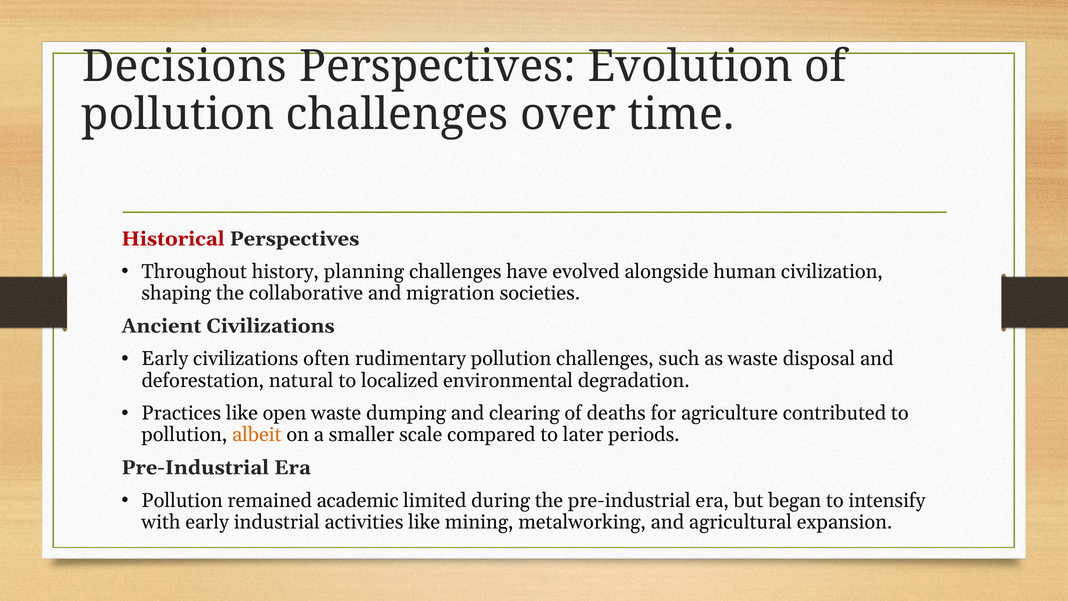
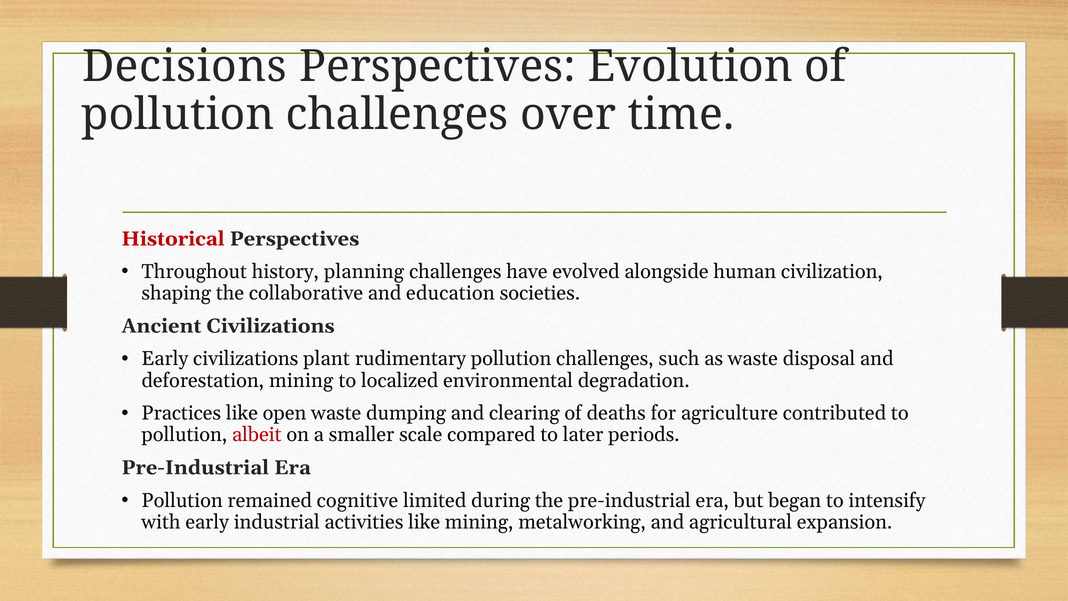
migration: migration -> education (450, 293)
often: often -> plant (326, 359)
deforestation natural: natural -> mining (301, 380)
albeit colour: orange -> red (257, 435)
academic: academic -> cognitive (357, 500)
